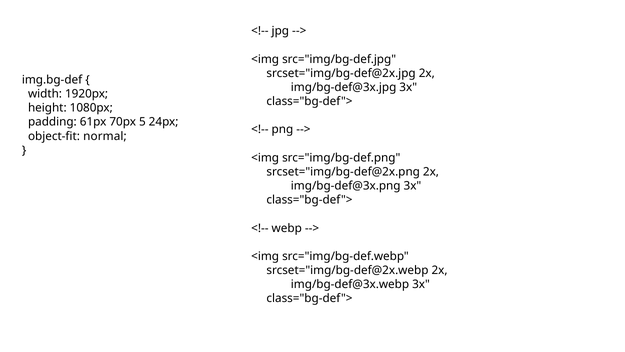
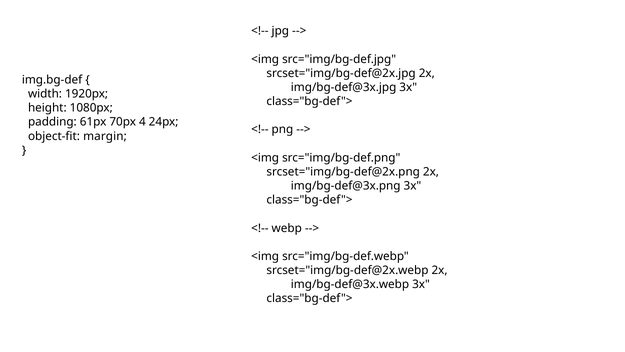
5: 5 -> 4 (142, 122)
normal: normal -> margin (105, 136)
